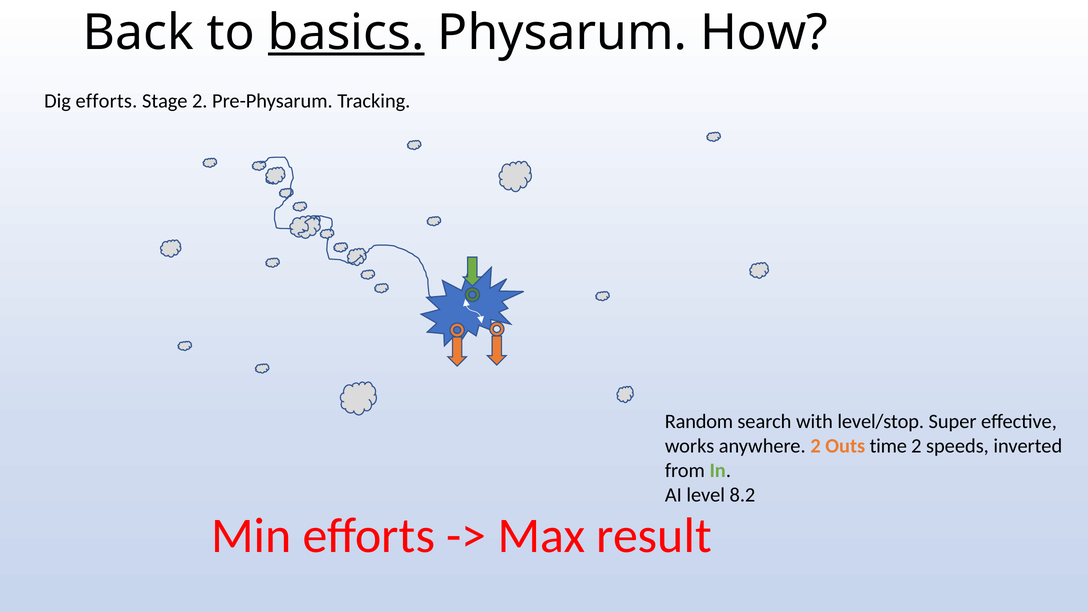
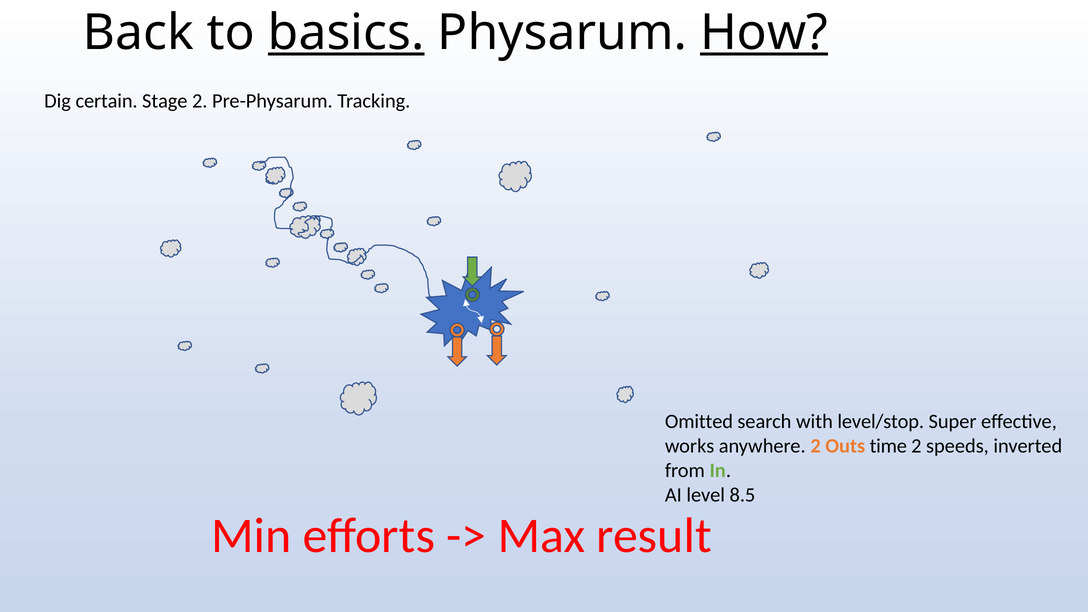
How underline: none -> present (764, 33)
Dig efforts: efforts -> certain (107, 101)
Random: Random -> Omitted (699, 422)
8.2: 8.2 -> 8.5 (742, 495)
